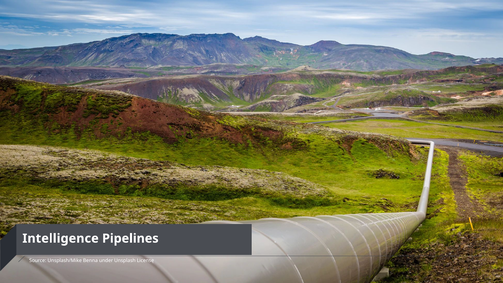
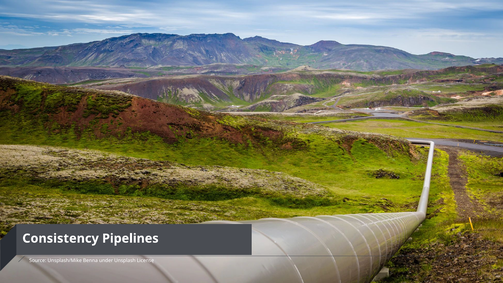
Intelligence: Intelligence -> Consistency (61, 238)
